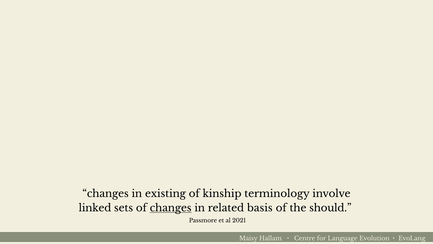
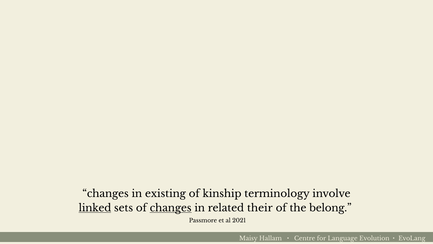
linked underline: none -> present (95, 208)
basis: basis -> their (260, 208)
should: should -> belong (330, 208)
